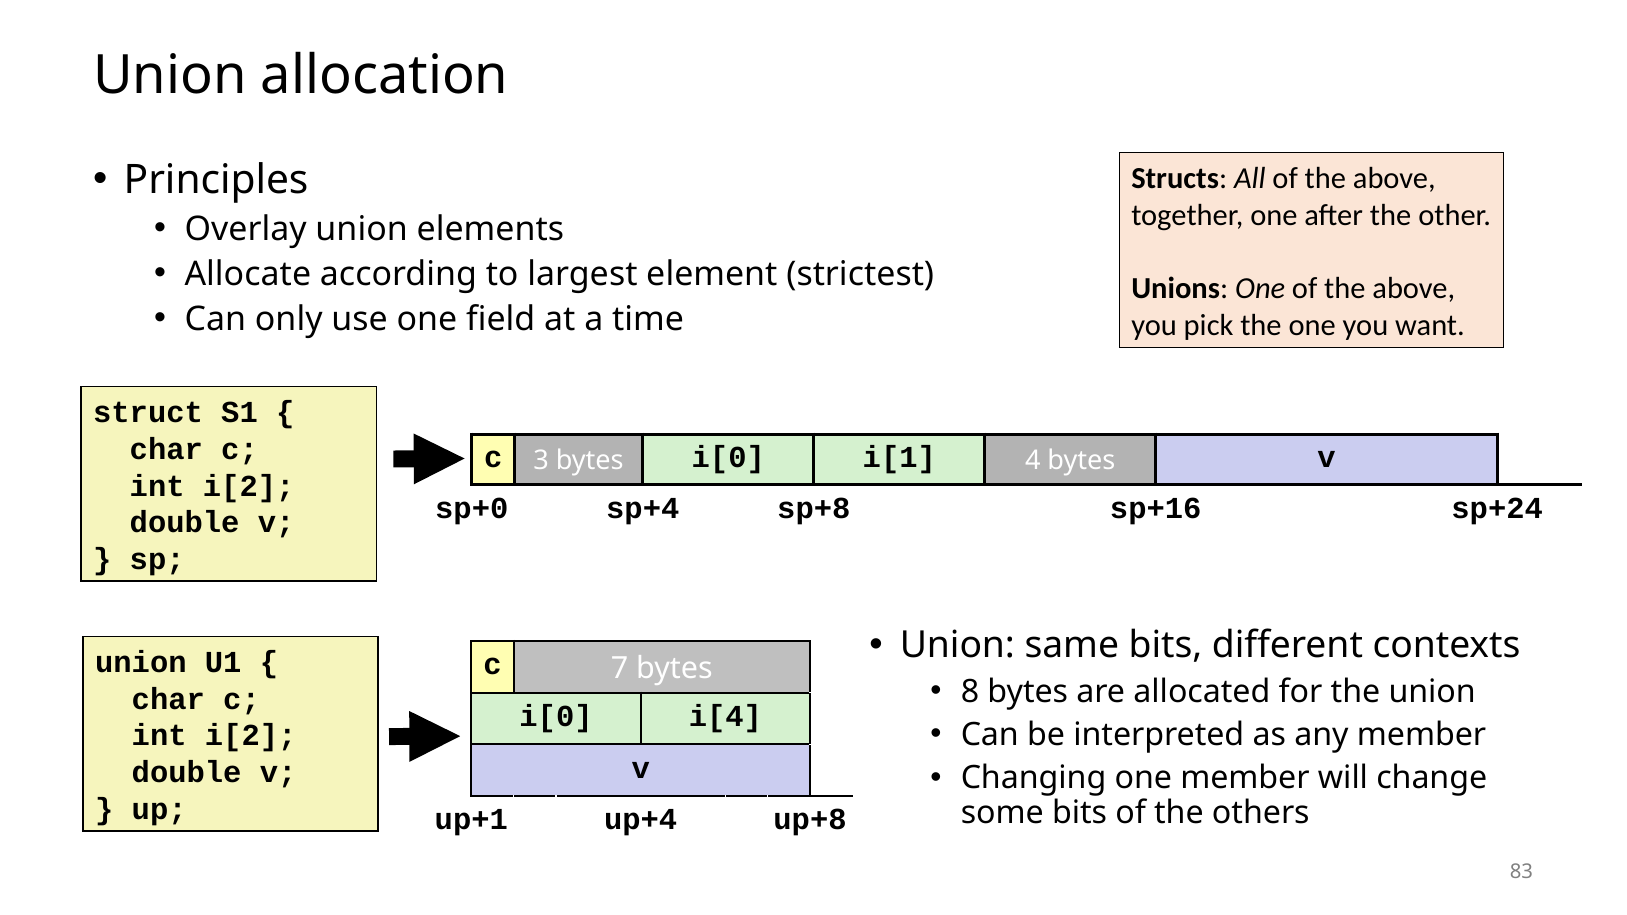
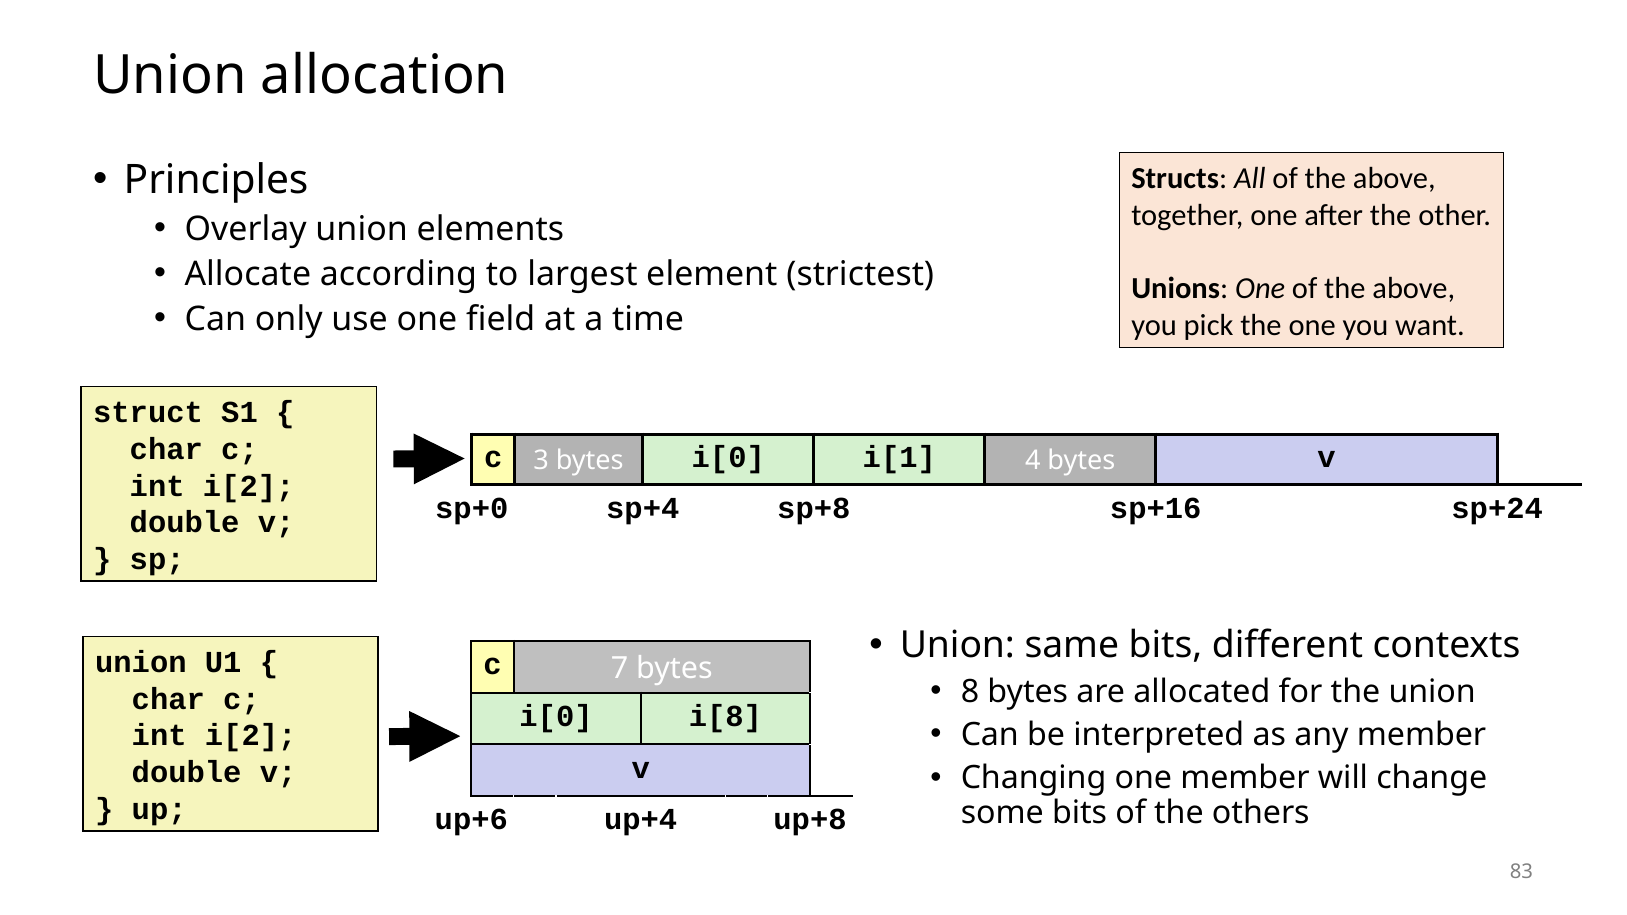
i[4: i[4 -> i[8 (725, 717)
up+1: up+1 -> up+6 (471, 820)
